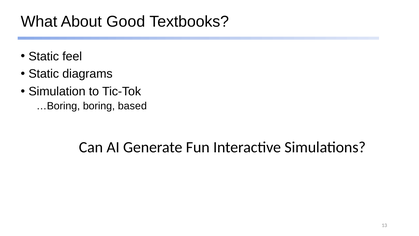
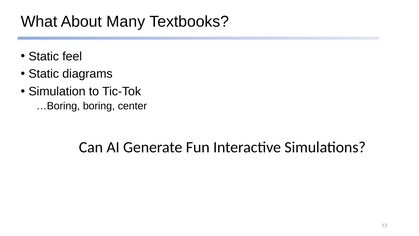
Good: Good -> Many (126, 22)
based: based -> center (132, 106)
